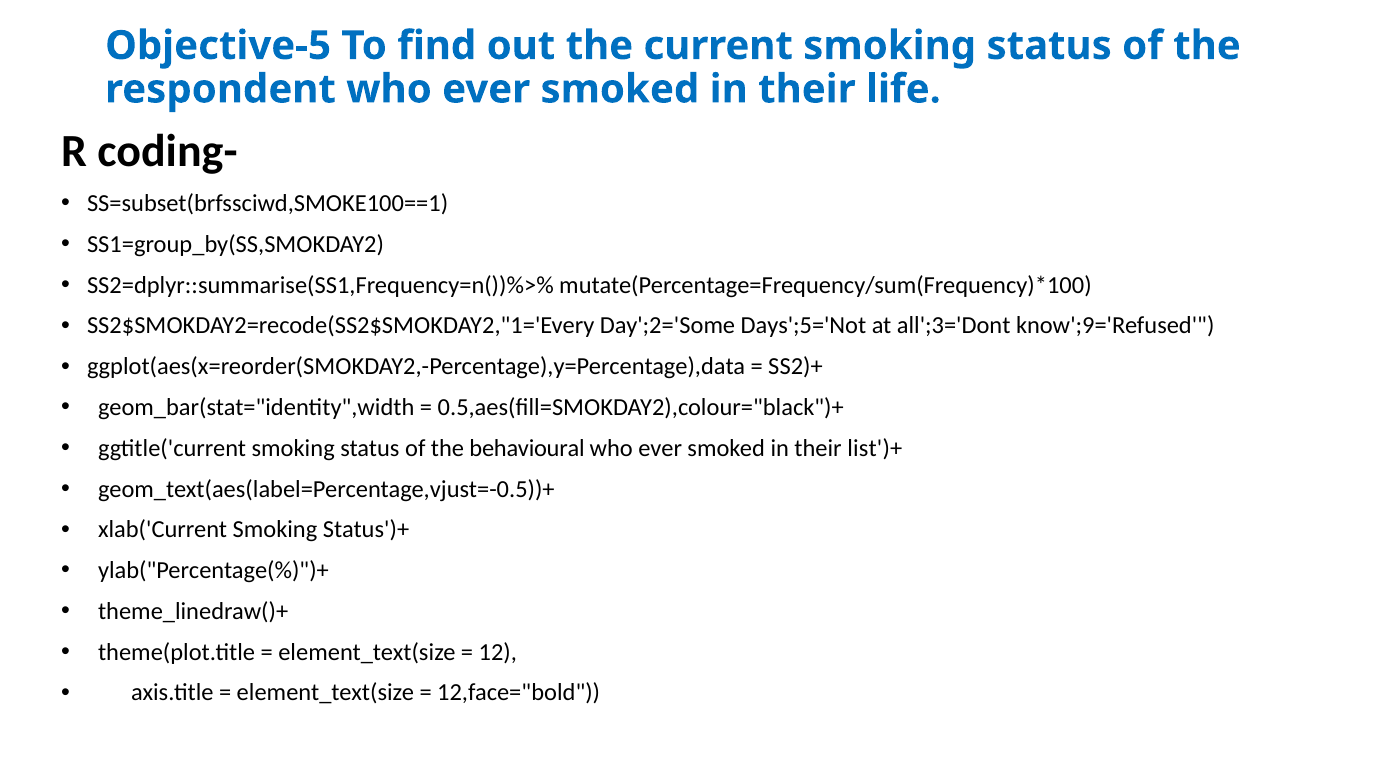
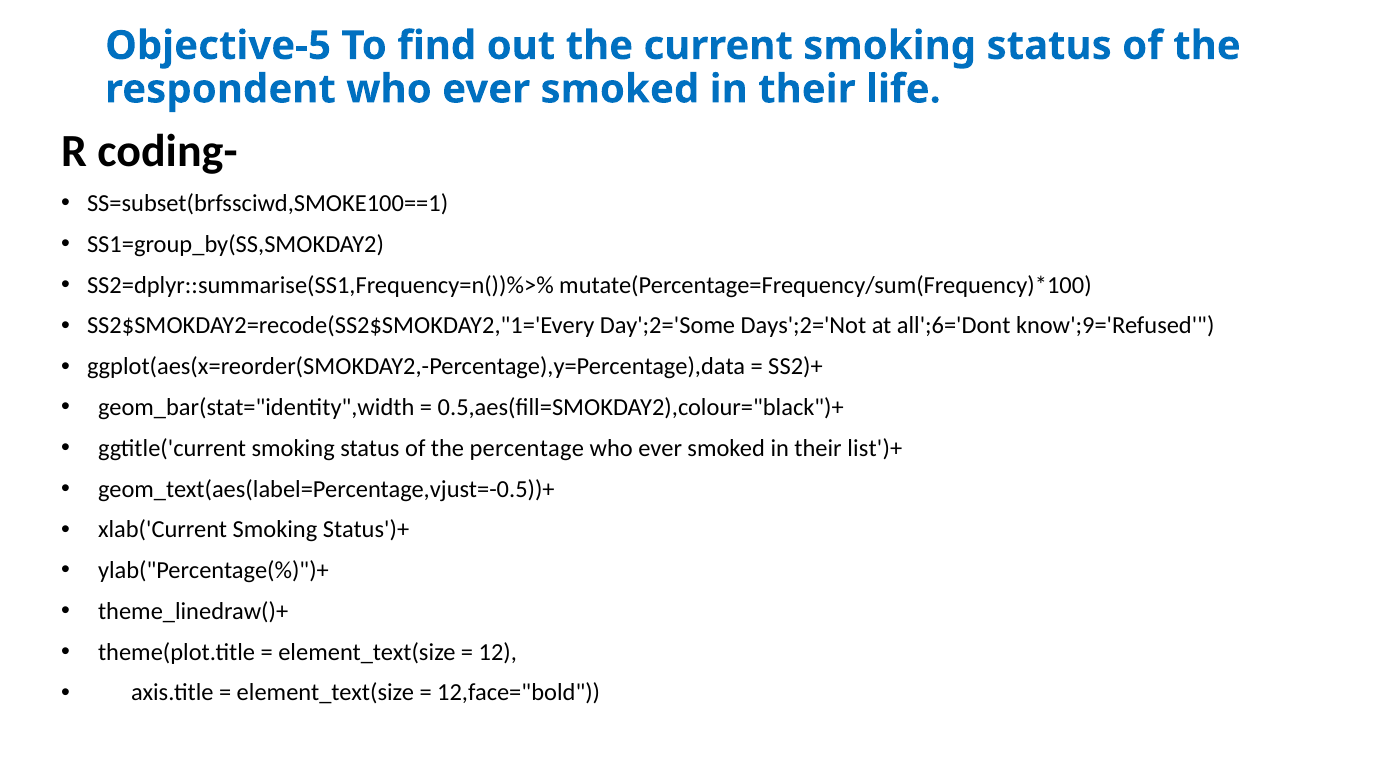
Days';5='Not: Days';5='Not -> Days';2='Not (803, 326)
all';3='Dont: all';3='Dont -> all';6='Dont (954, 326)
behavioural: behavioural -> percentage (527, 448)
